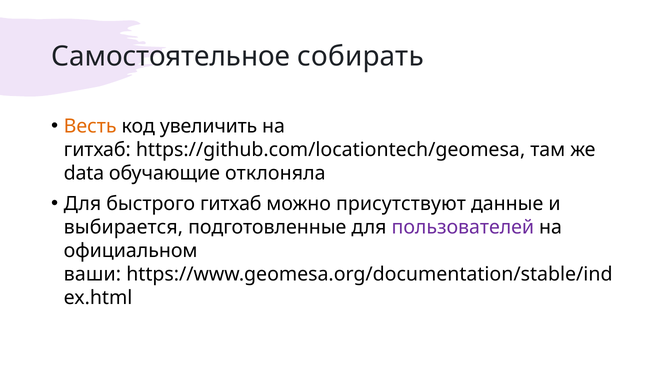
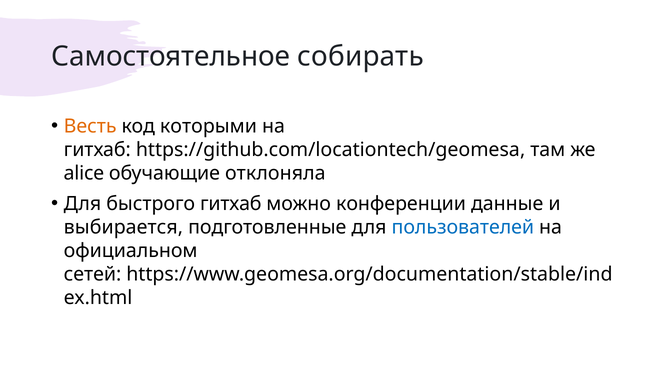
увеличить: увеличить -> которыми (208, 126)
data: data -> alice (84, 173)
присутствуют: присутствуют -> конференции (401, 204)
пользователей colour: purple -> blue (463, 227)
ваши: ваши -> сетей (93, 274)
